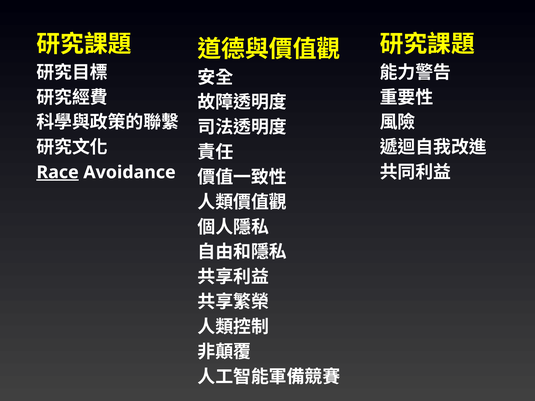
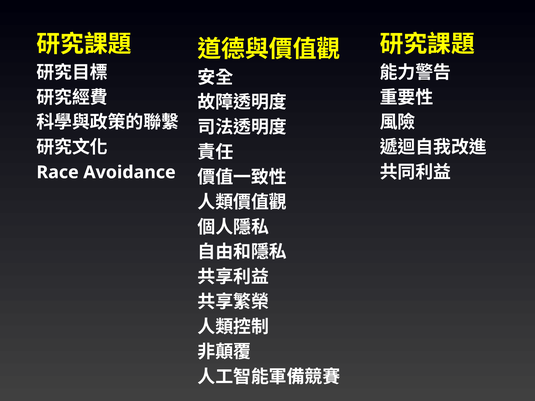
Race underline: present -> none (58, 172)
